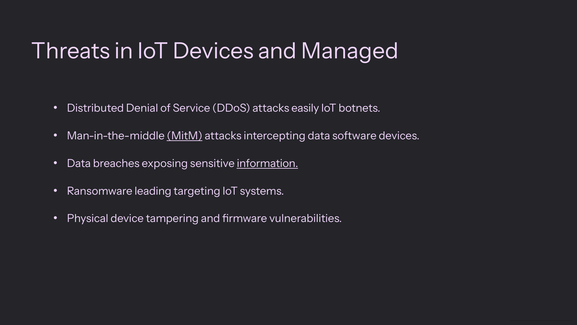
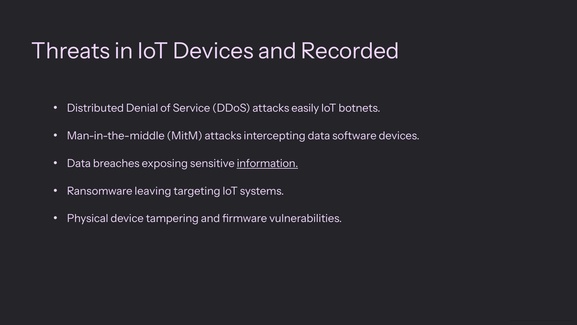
Managed: Managed -> Recorded (350, 51)
MitM underline: present -> none (185, 136)
leading: leading -> leaving (153, 191)
